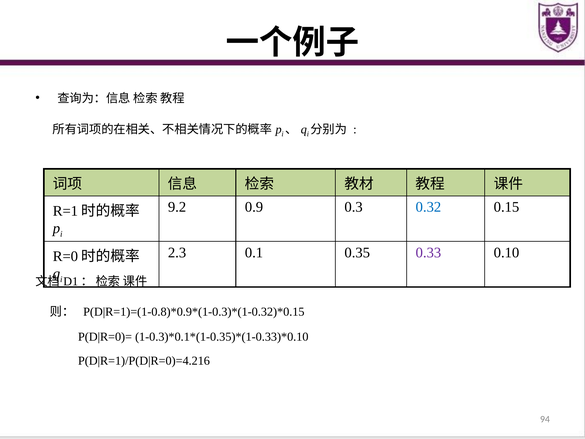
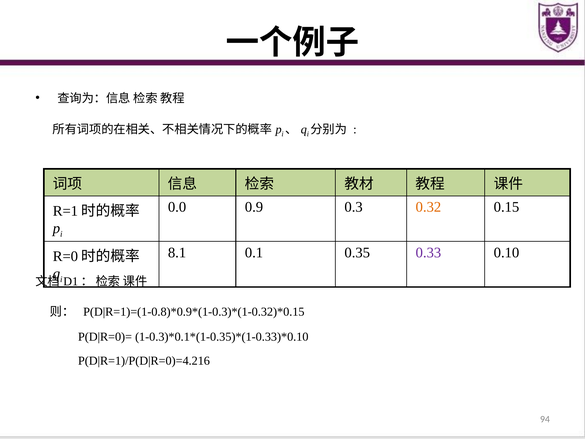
9.2: 9.2 -> 0.0 (177, 207)
0.32 colour: blue -> orange (428, 207)
2.3: 2.3 -> 8.1 (177, 252)
